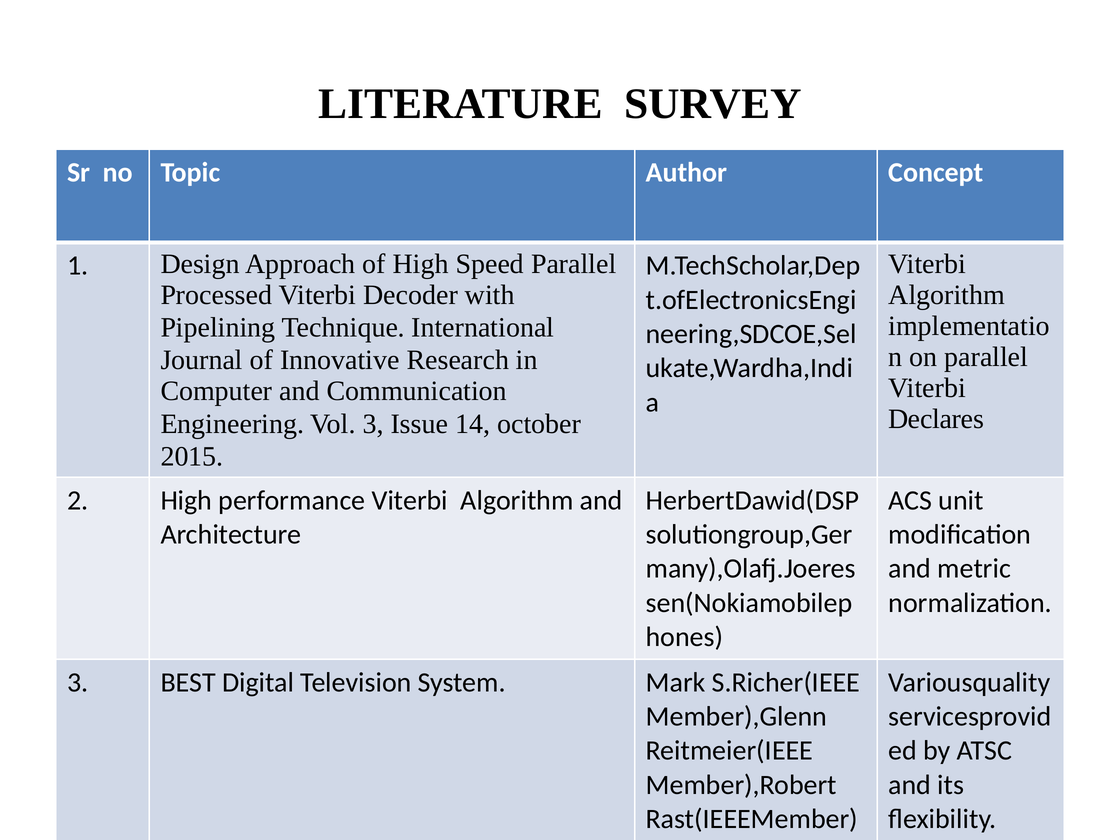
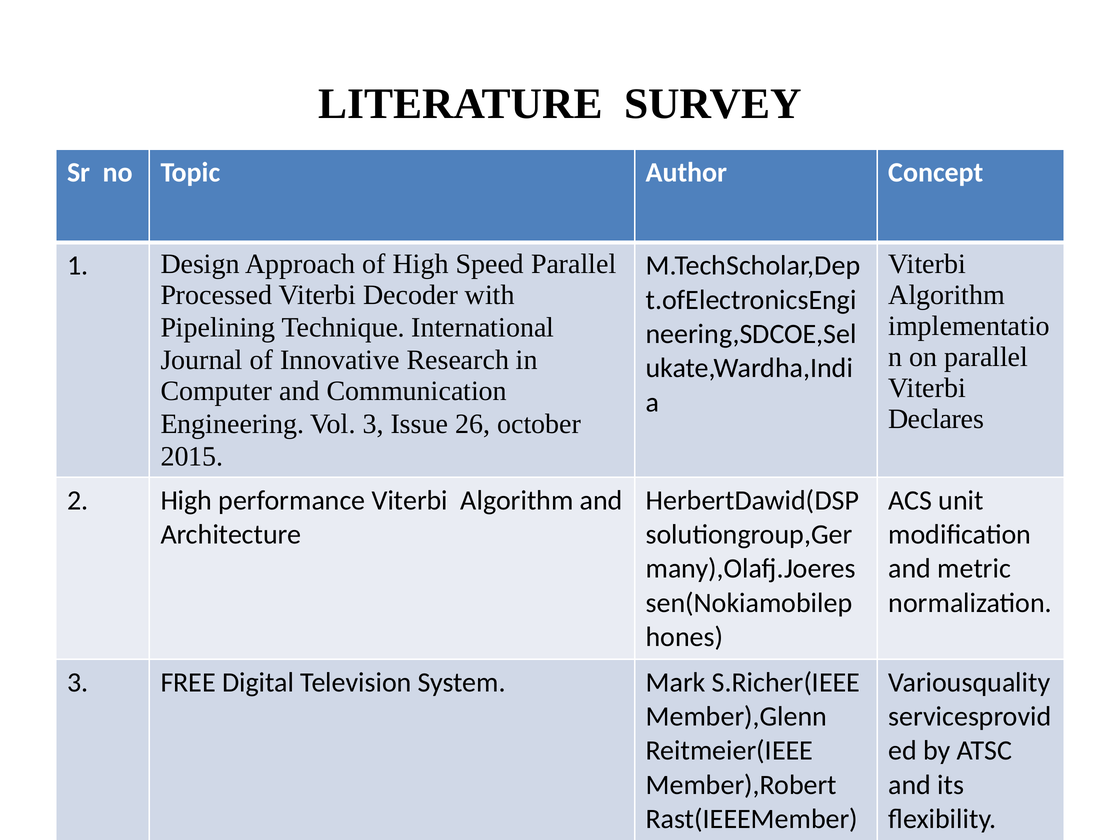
14: 14 -> 26 (473, 424)
BEST: BEST -> FREE (188, 682)
